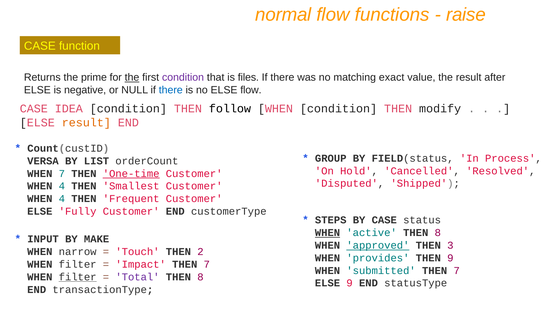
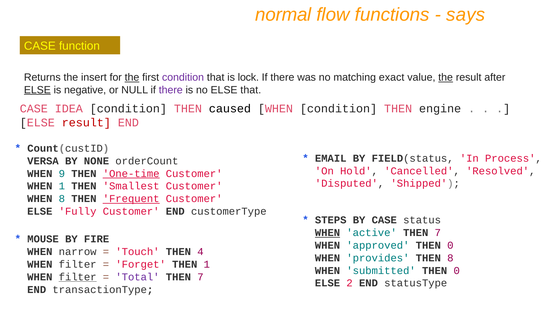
raise: raise -> says (466, 15)
prime: prime -> insert (94, 77)
files: files -> lock (248, 77)
the underline: none -> present (446, 77)
ELSE underline: none -> present (37, 90)
there colour: blue -> purple (171, 90)
ELSE flow: flow -> that (251, 90)
follow: follow -> caused (230, 109)
modify: modify -> engine (440, 109)
result colour: orange -> red (86, 123)
GROUP: GROUP -> EMAIL (331, 158)
LIST: LIST -> NONE (97, 161)
WHEN 7: 7 -> 9 (62, 174)
4: 4 -> 1 (62, 186)
4: 4 -> 8 (62, 199)
Frequent underline: none -> present (131, 199)
active THEN 8: 8 -> 7 (438, 233)
INPUT: INPUT -> MOUSE (43, 239)
MAKE: MAKE -> FIRE (97, 239)
approved underline: present -> none (378, 245)
3: 3 -> 0 (450, 245)
2: 2 -> 4 (200, 252)
THEN 9: 9 -> 8 (450, 258)
Impact: Impact -> Forget (141, 264)
7: 7 -> 1 (207, 264)
submitted THEN 7: 7 -> 0 (457, 271)
8: 8 -> 7 (200, 277)
ELSE 9: 9 -> 2 (350, 283)
